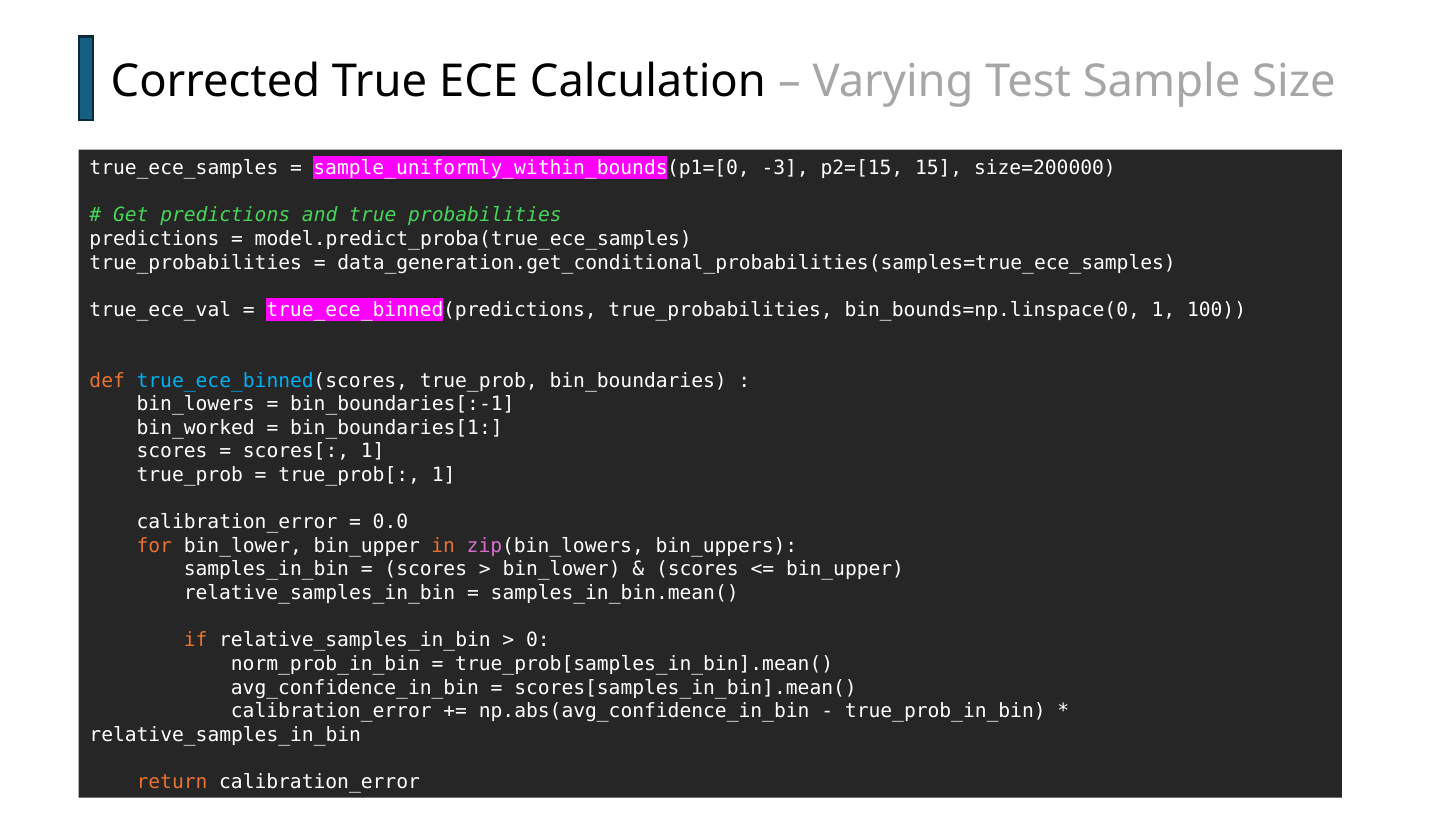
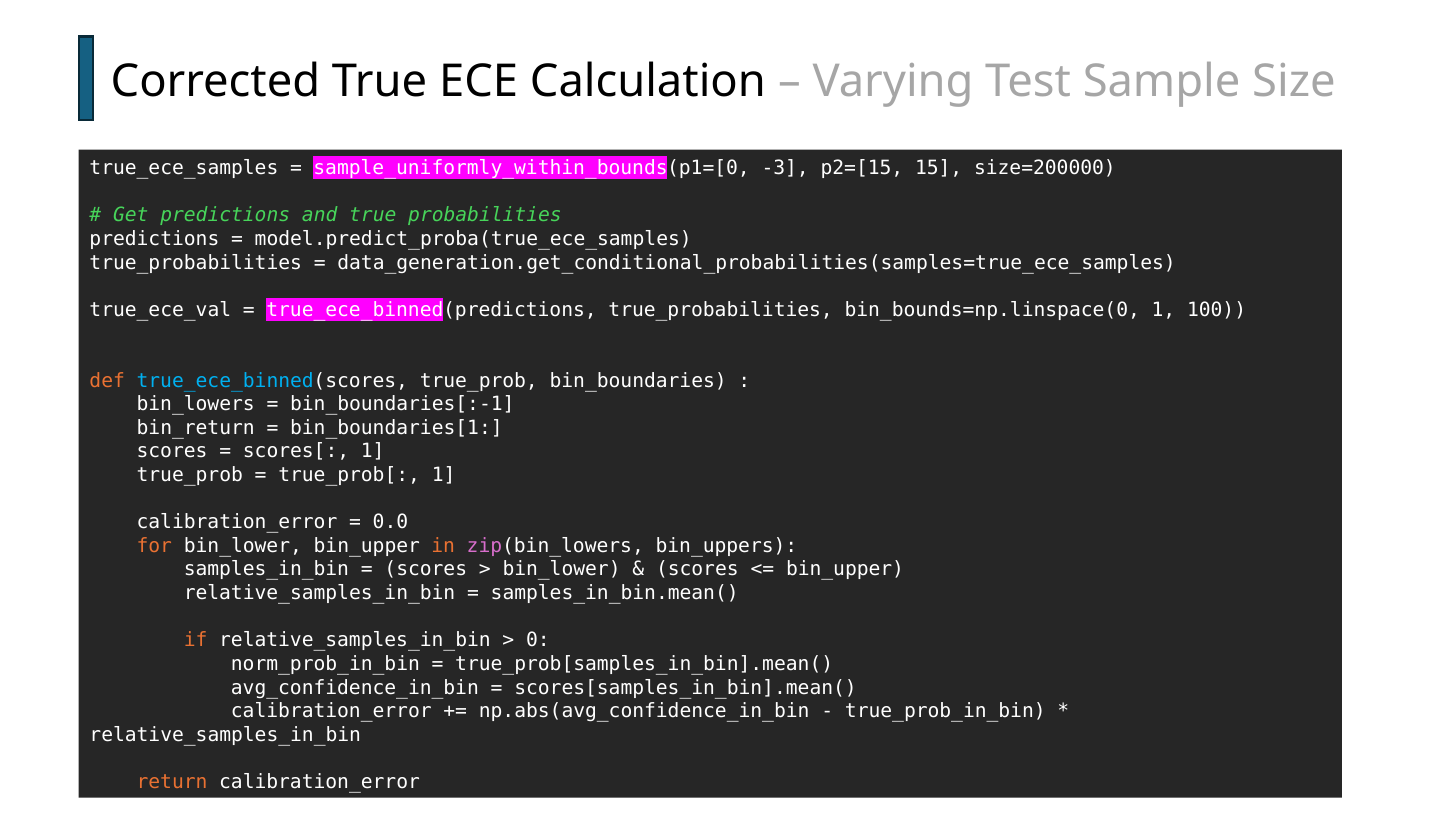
bin_worked: bin_worked -> bin_return (196, 428)
